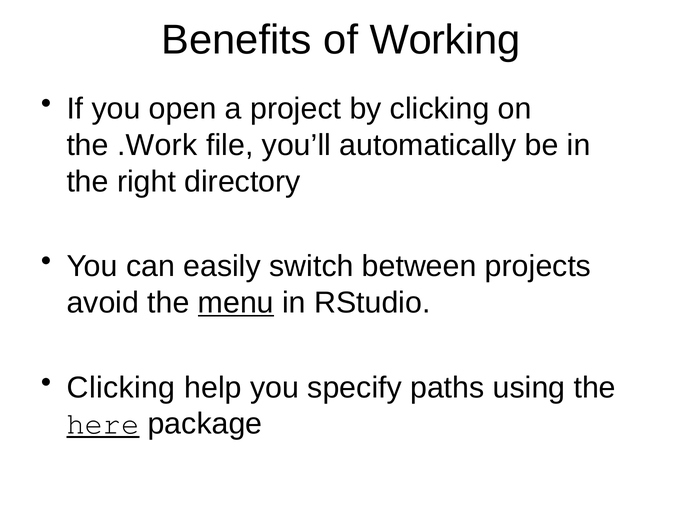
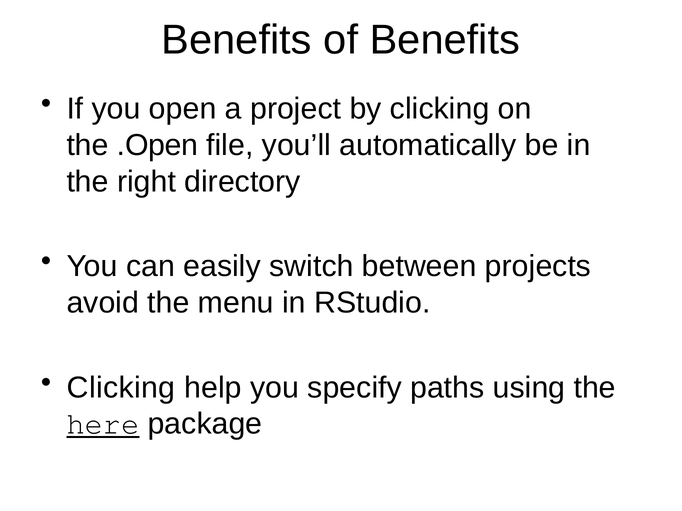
of Working: Working -> Benefits (445, 40)
.Work: .Work -> .Open (158, 145)
menu underline: present -> none (236, 303)
